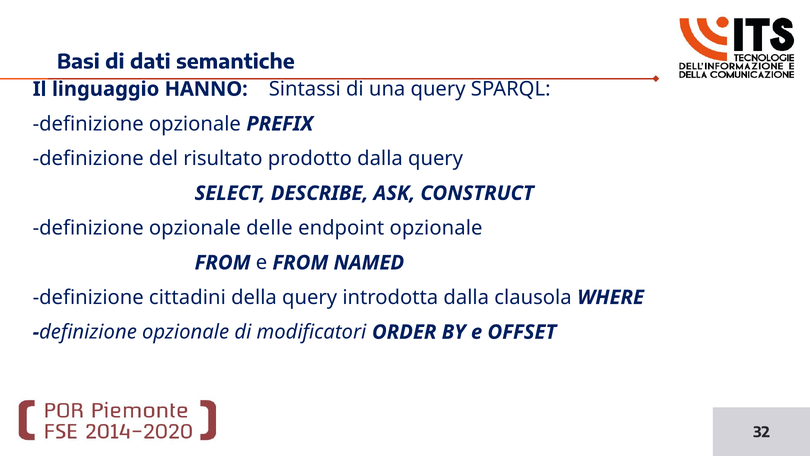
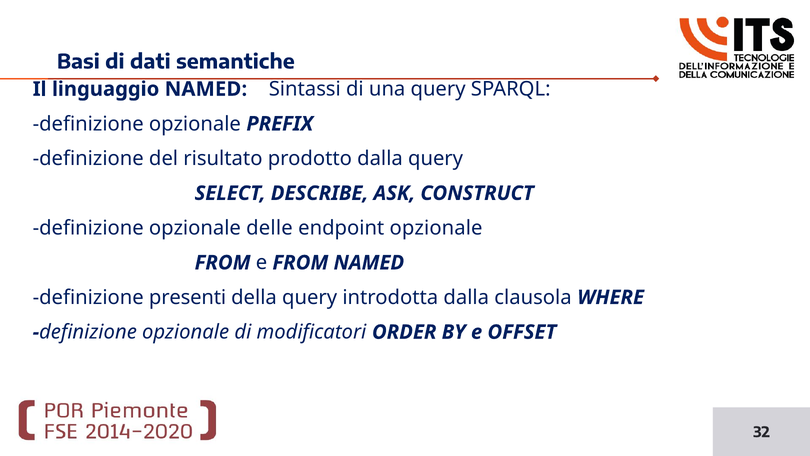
linguaggio HANNO: HANNO -> NAMED (206, 89)
cittadini: cittadini -> presenti (188, 297)
